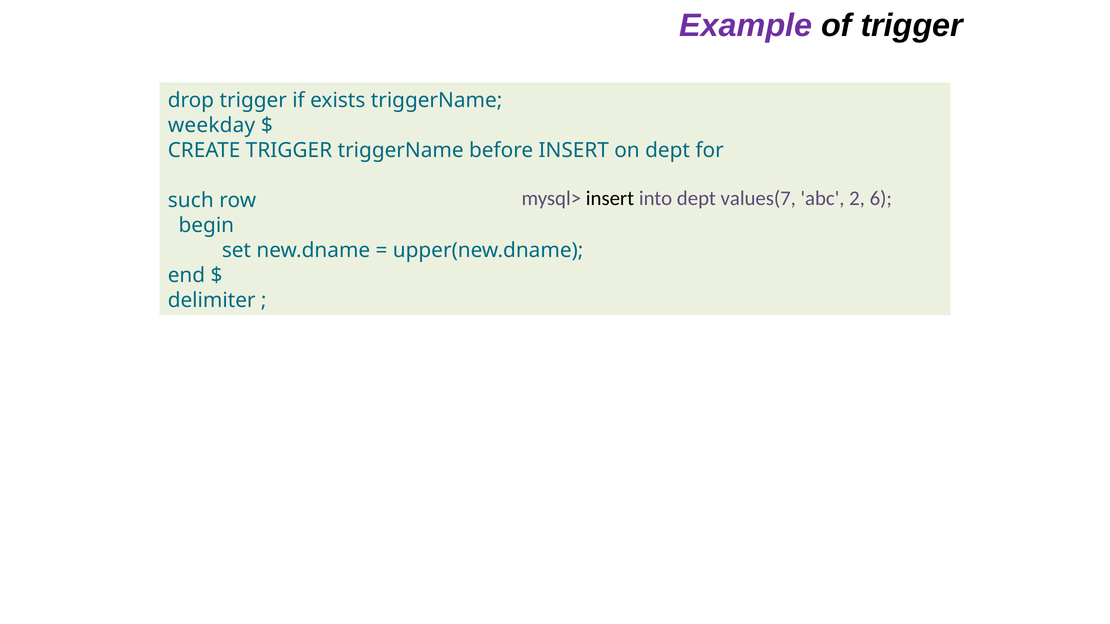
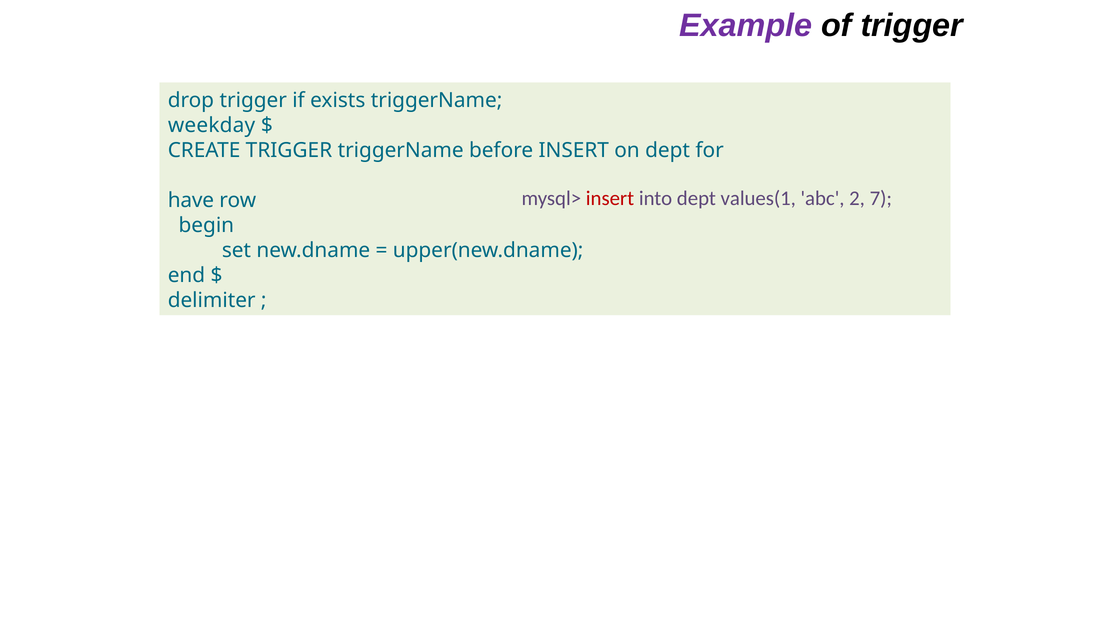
insert colour: black -> red (610, 198)
values(7: values(7 -> values(1 (758, 198)
6: 6 -> 7 (881, 198)
such: such -> have (191, 200)
